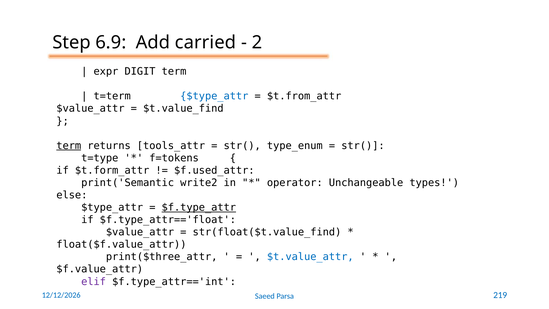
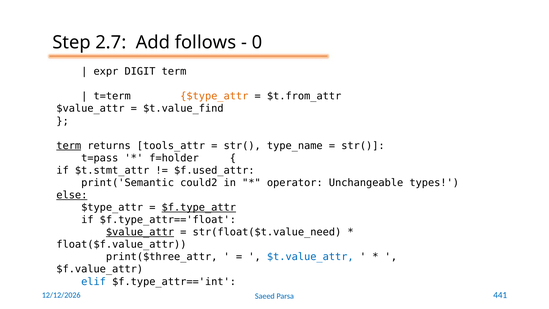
6.9: 6.9 -> 2.7 (111, 43)
carried: carried -> follows (205, 43)
2: 2 -> 0 (257, 43)
$type_attr colour: blue -> orange (214, 96)
type_enum: type_enum -> type_name (295, 146)
t=type: t=type -> t=pass (100, 158)
f=tokens: f=tokens -> f=holder (174, 158)
$t.form_attr: $t.form_attr -> $t.stmt_attr (112, 170)
write2: write2 -> could2 (199, 183)
else underline: none -> present (72, 195)
$value_attr underline: none -> present (140, 232)
str(float($t.value_find: str(float($t.value_find -> str(float($t.value_need (267, 232)
elif colour: purple -> blue (94, 281)
219: 219 -> 441 (500, 295)
